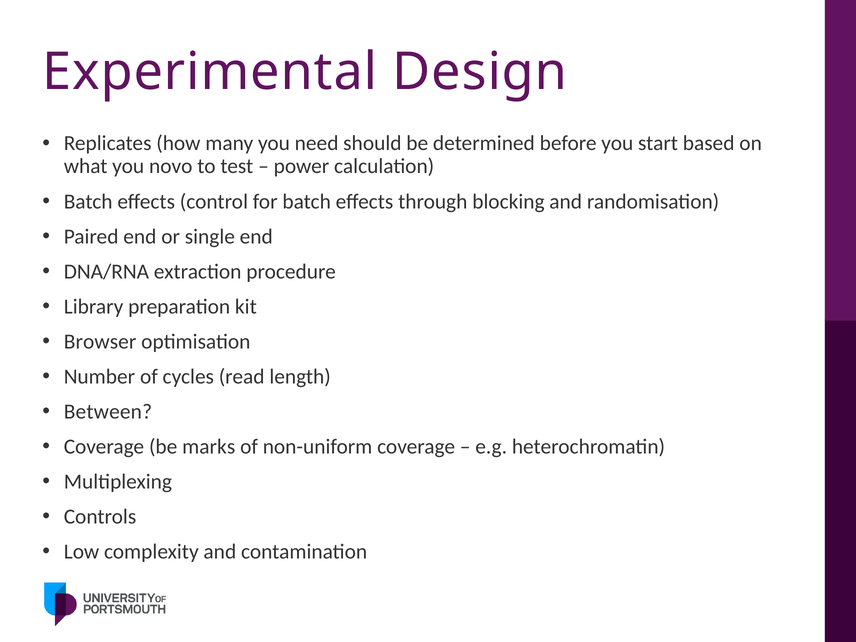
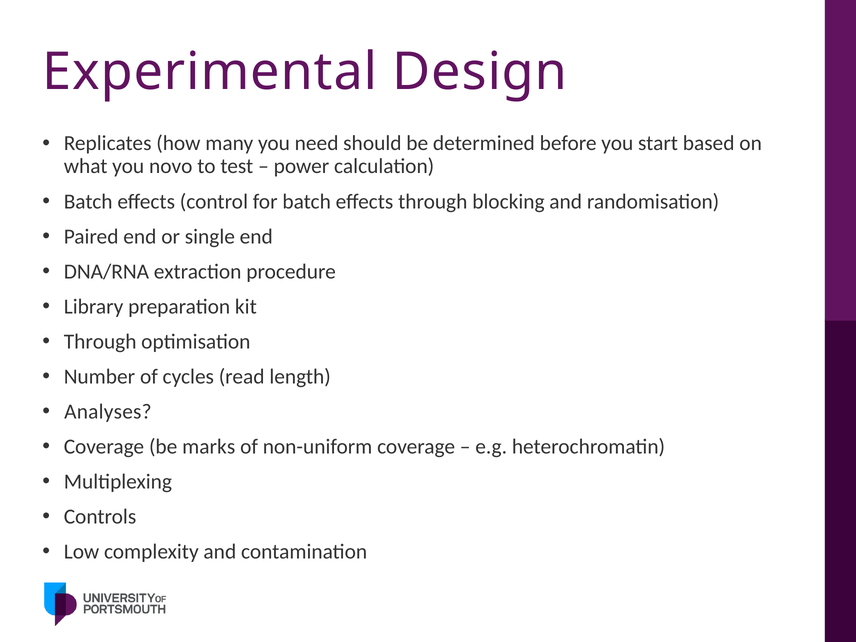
Browser: Browser -> Through (100, 342)
Between: Between -> Analyses (108, 412)
